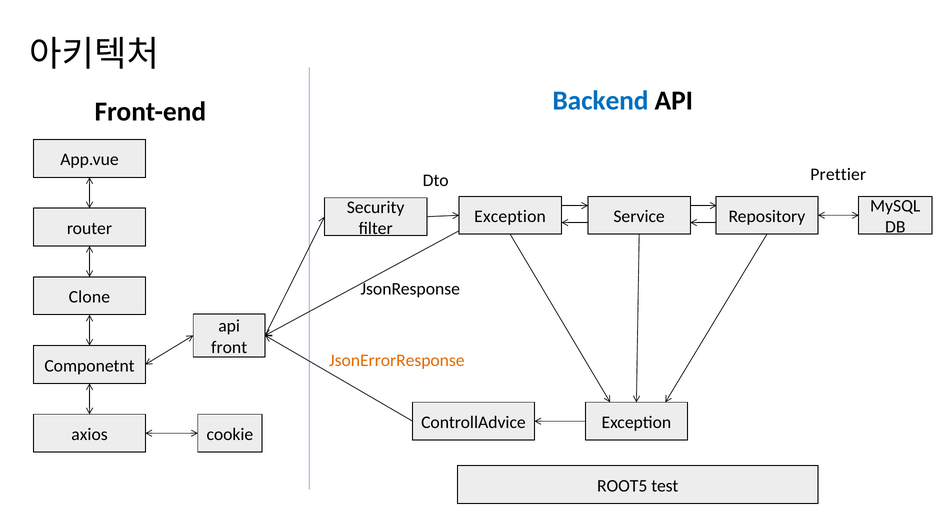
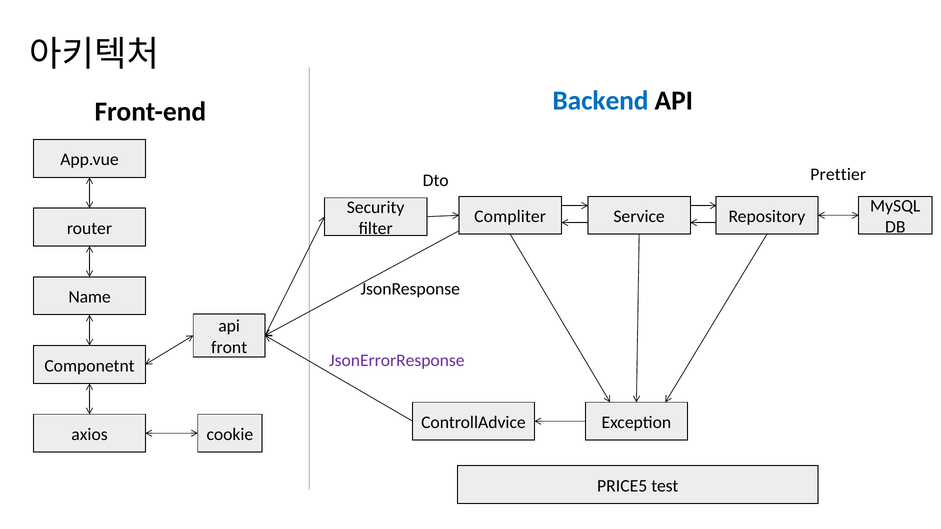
Exception: Exception -> Compliter (510, 217)
Clone: Clone -> Name (90, 297)
JsonErrorResponse colour: orange -> purple (397, 361)
ROOT5: ROOT5 -> PRICE5 (622, 486)
